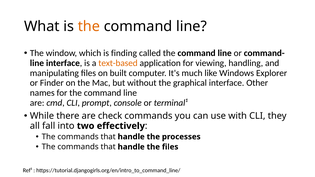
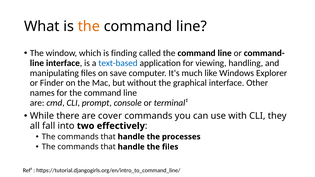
text-based colour: orange -> blue (118, 63)
built: built -> save (118, 73)
check: check -> cover (110, 116)
